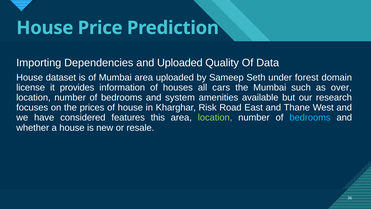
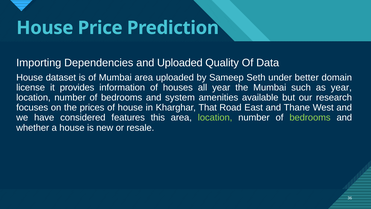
forest: forest -> better (307, 77)
all cars: cars -> year (221, 87)
as over: over -> year (341, 87)
Risk: Risk -> That (208, 107)
bedrooms colour: light blue -> light green (310, 118)
